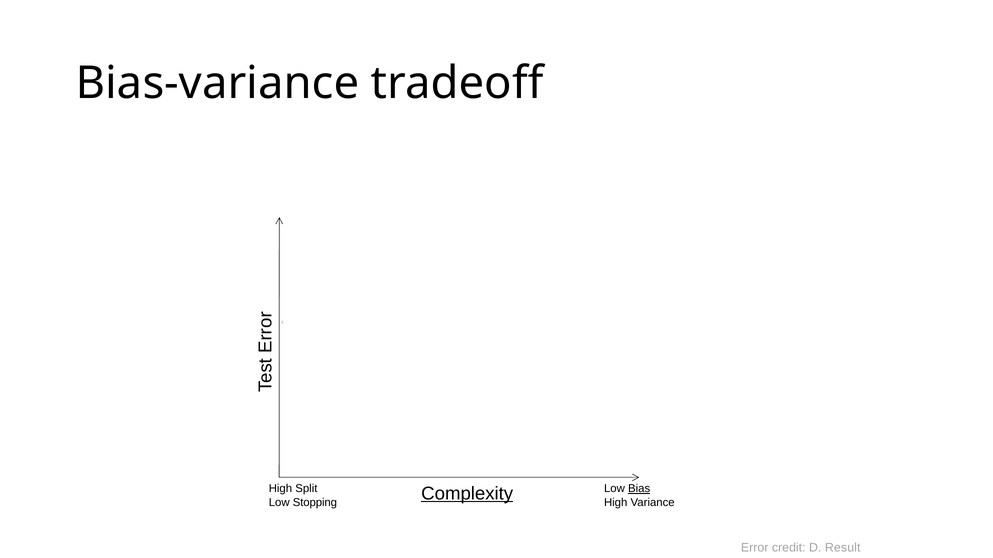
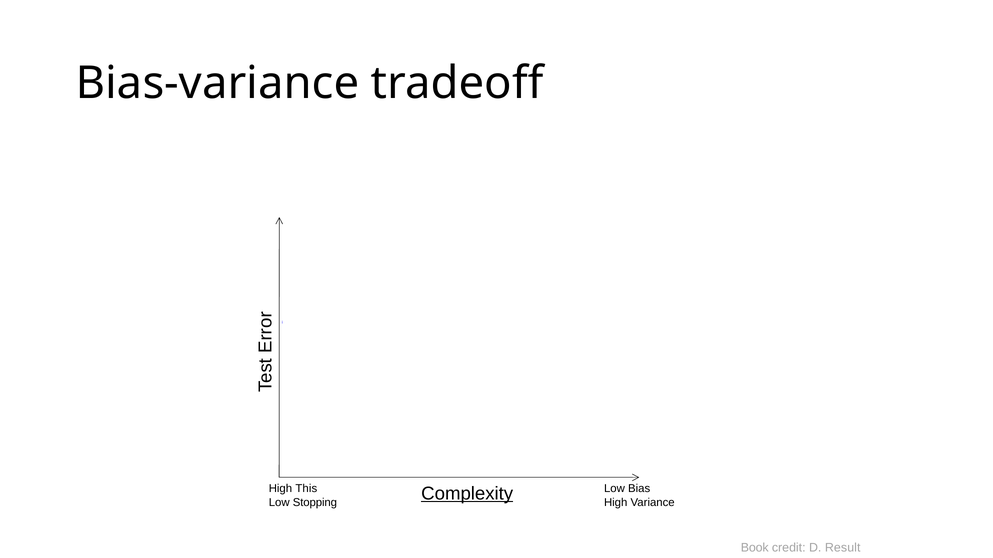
Split: Split -> This (306, 489)
Bias underline: present -> none (639, 489)
Error: Error -> Book (755, 548)
